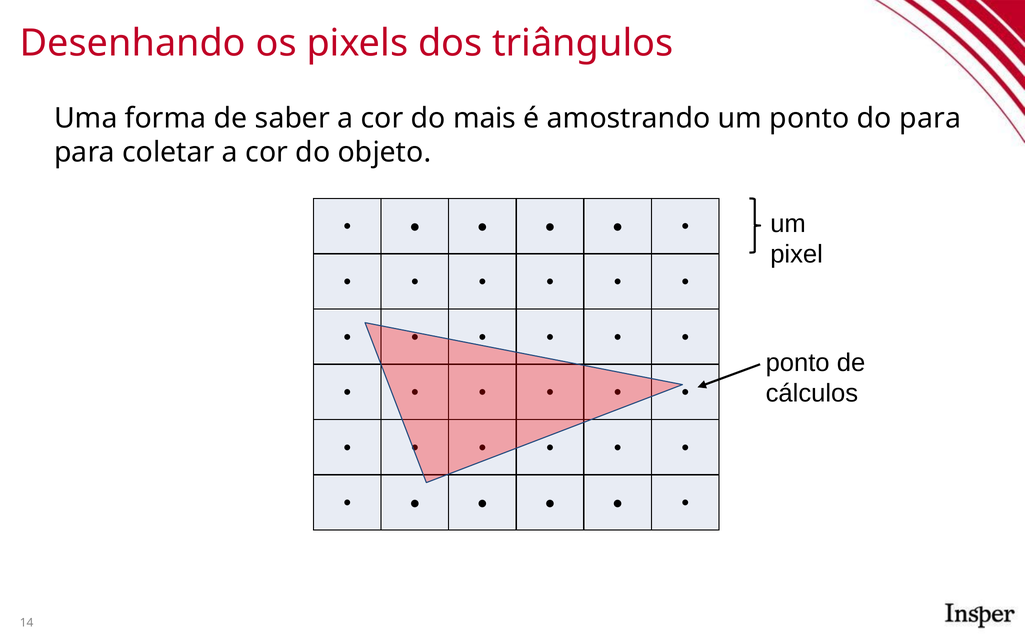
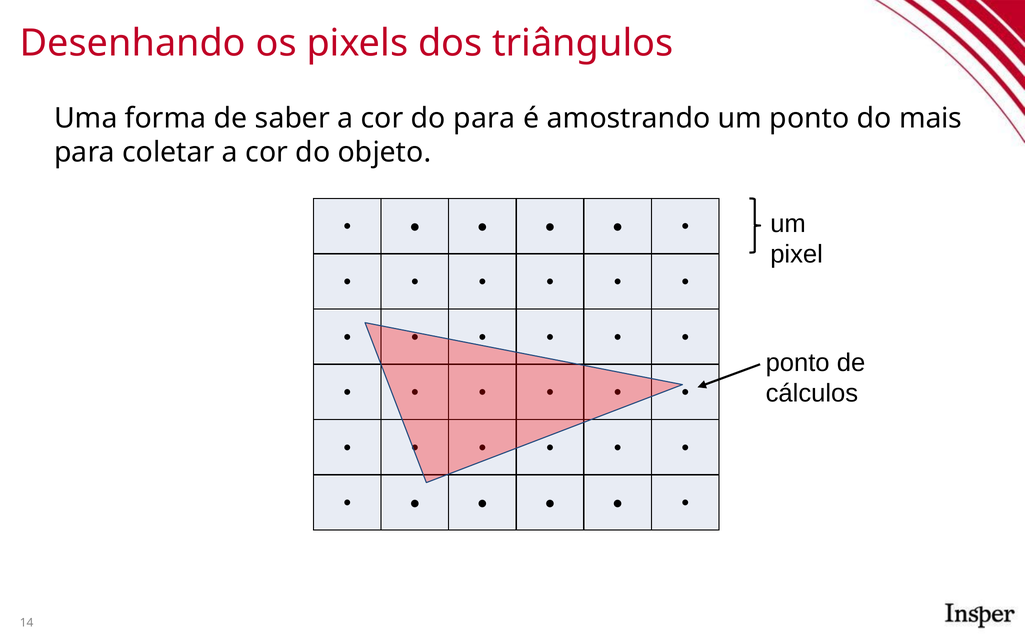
do mais: mais -> para (484, 118)
do para: para -> mais (931, 118)
